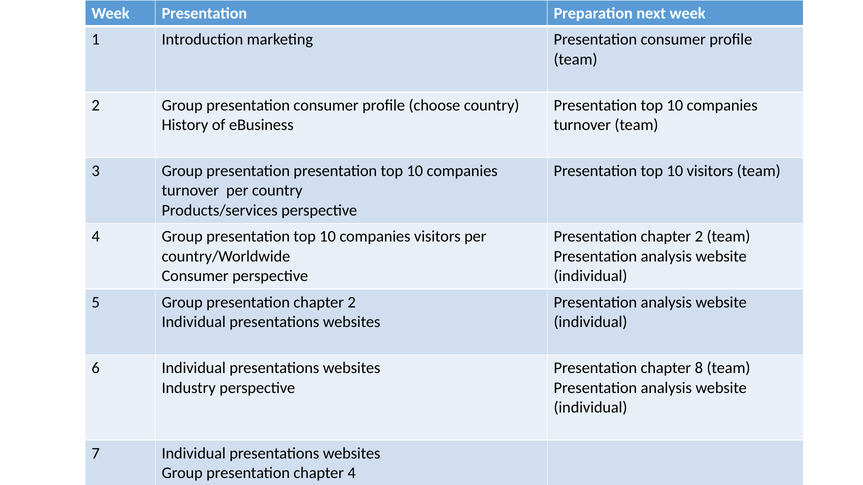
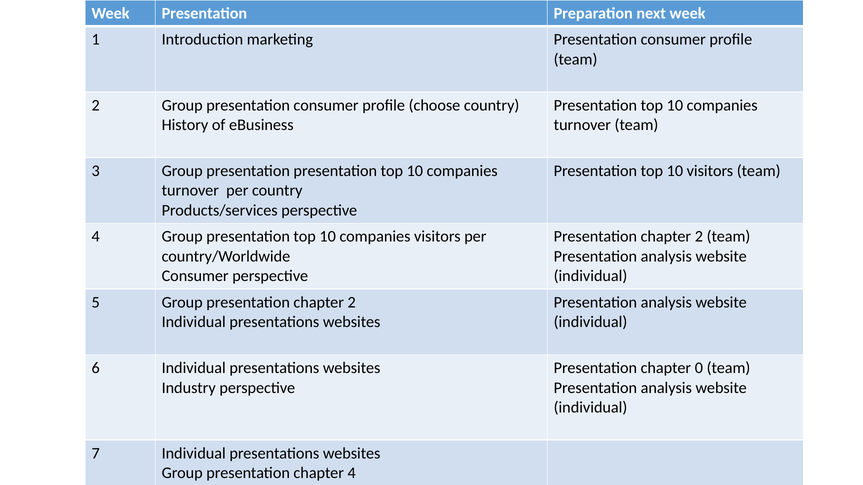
8: 8 -> 0 (699, 368)
